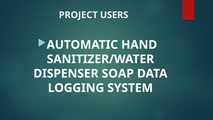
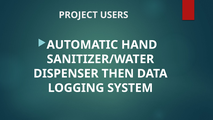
SOAP: SOAP -> THEN (118, 73)
